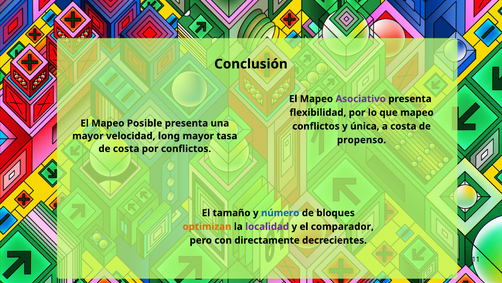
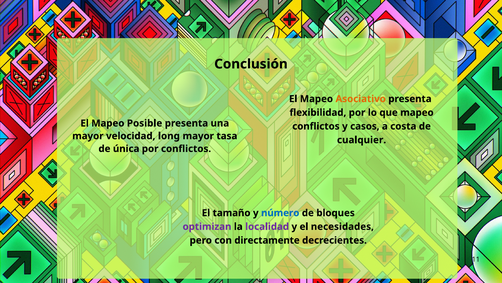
Asociativo colour: purple -> orange (361, 99)
única: única -> casos (365, 126)
propenso: propenso -> cualquier (362, 140)
de costa: costa -> única (126, 148)
optimizan colour: orange -> purple (207, 226)
comparador: comparador -> necesidades (342, 226)
